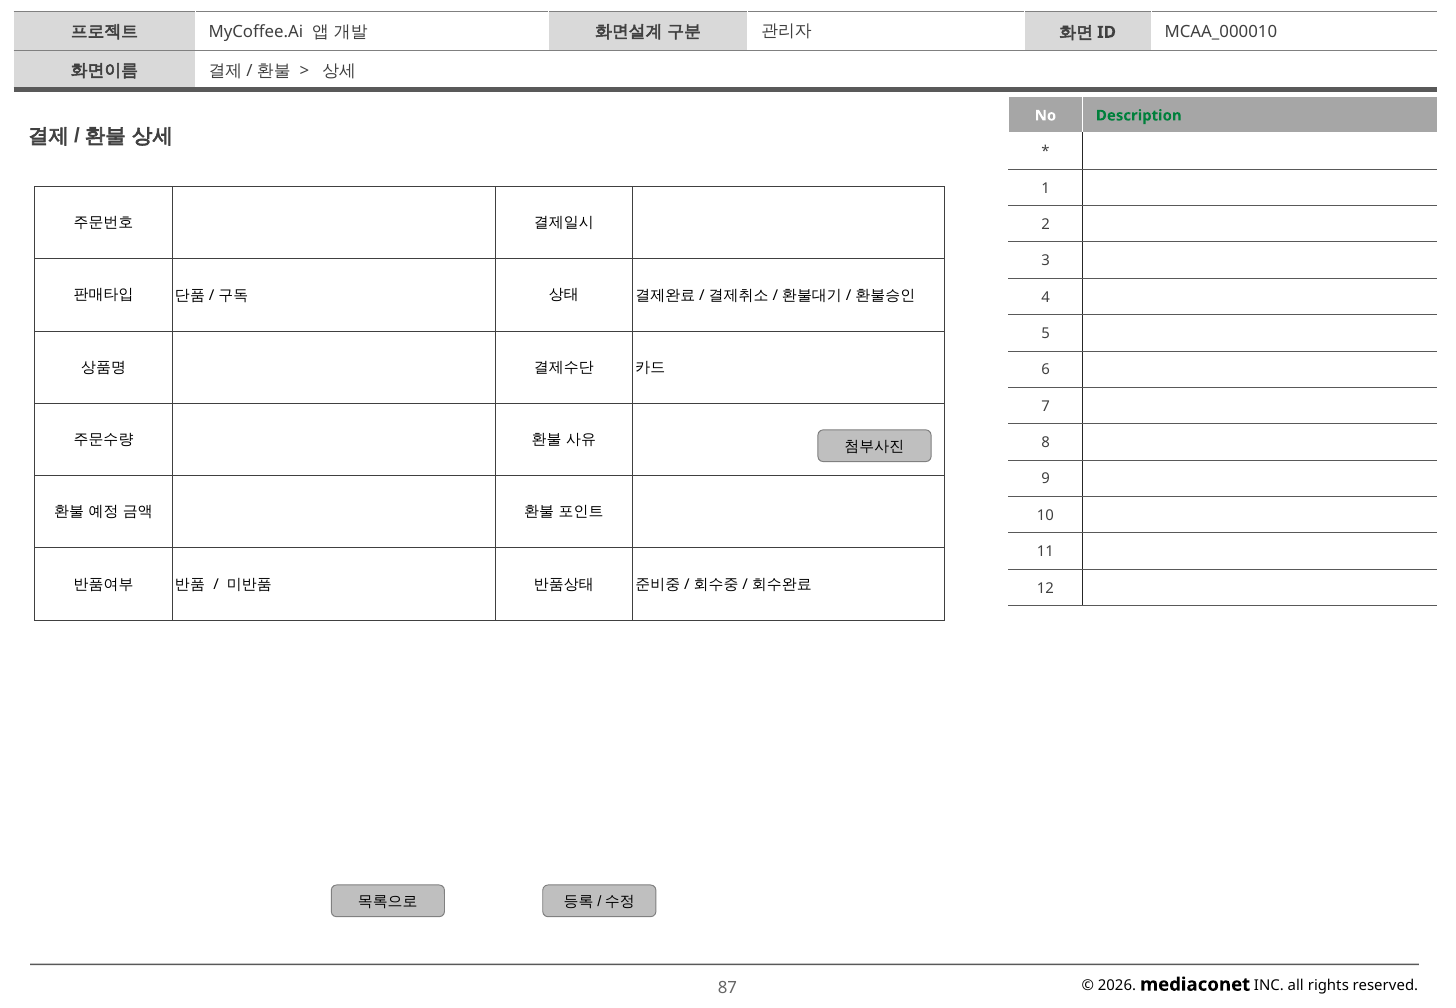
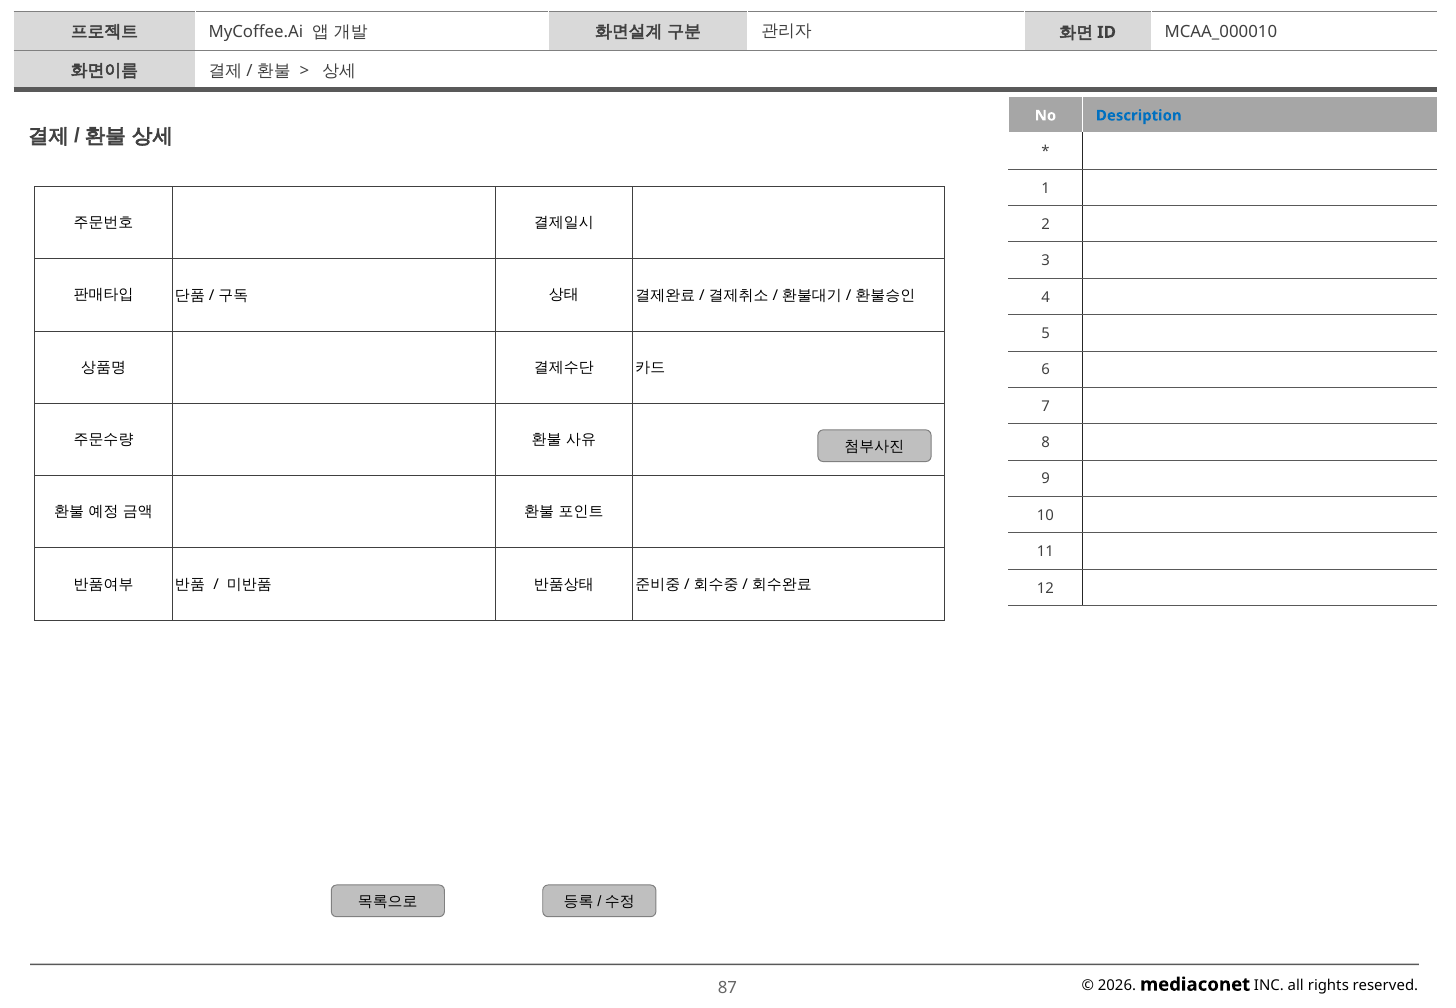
Description colour: green -> blue (1139, 116)
